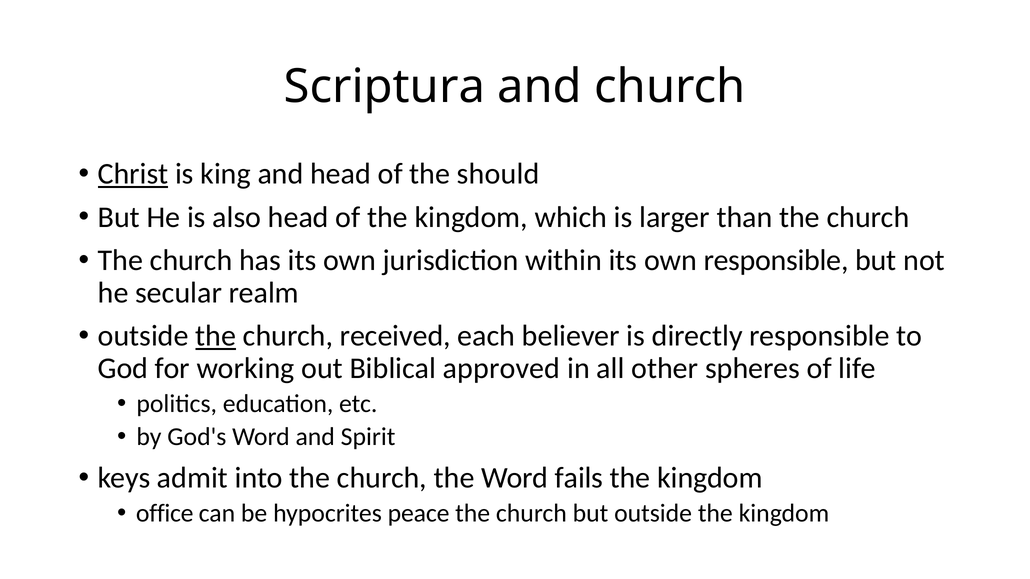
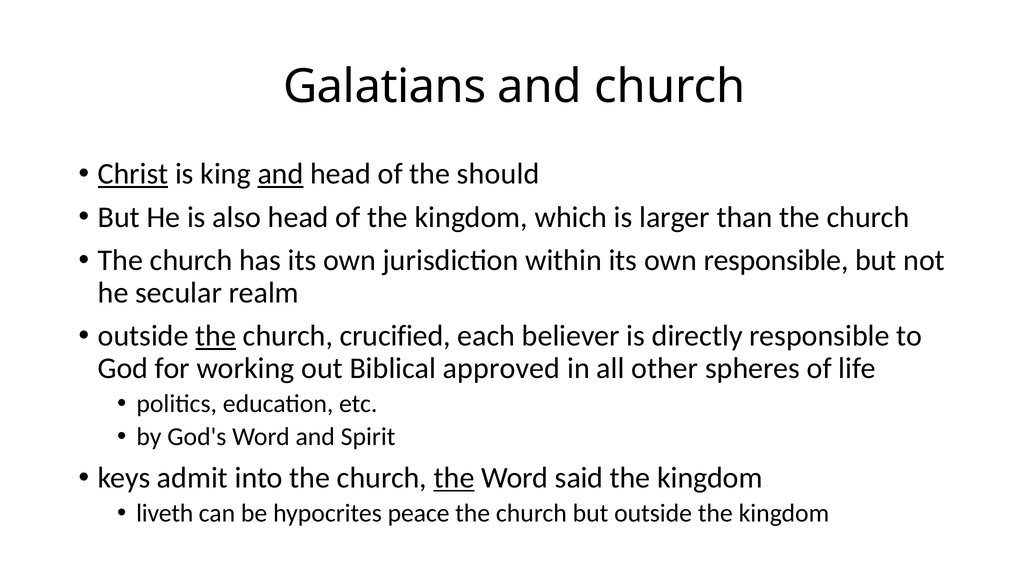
Scriptura: Scriptura -> Galatians (385, 87)
and underline: none -> present (281, 174)
received: received -> crucified (395, 336)
the underline: none -> present (454, 478)
fails: fails -> said (579, 478)
office: office -> liveth (165, 514)
